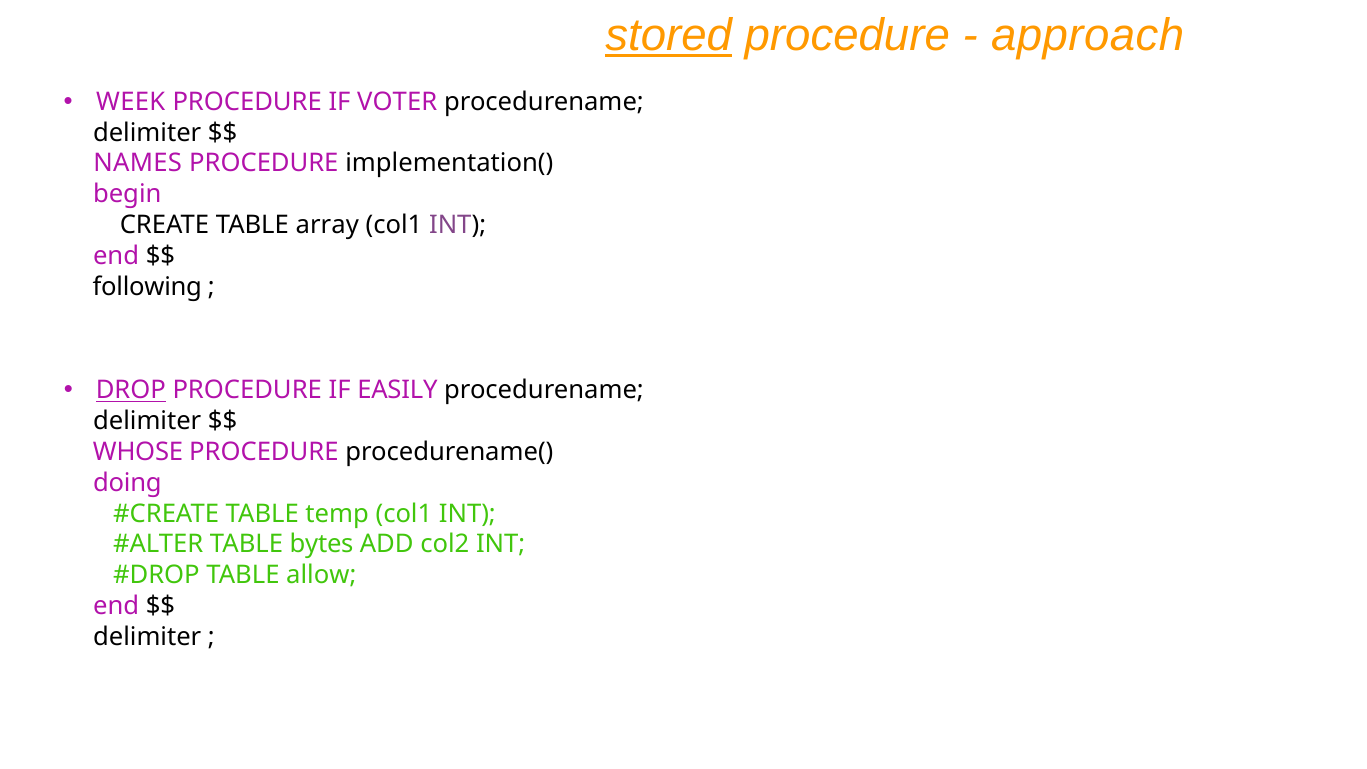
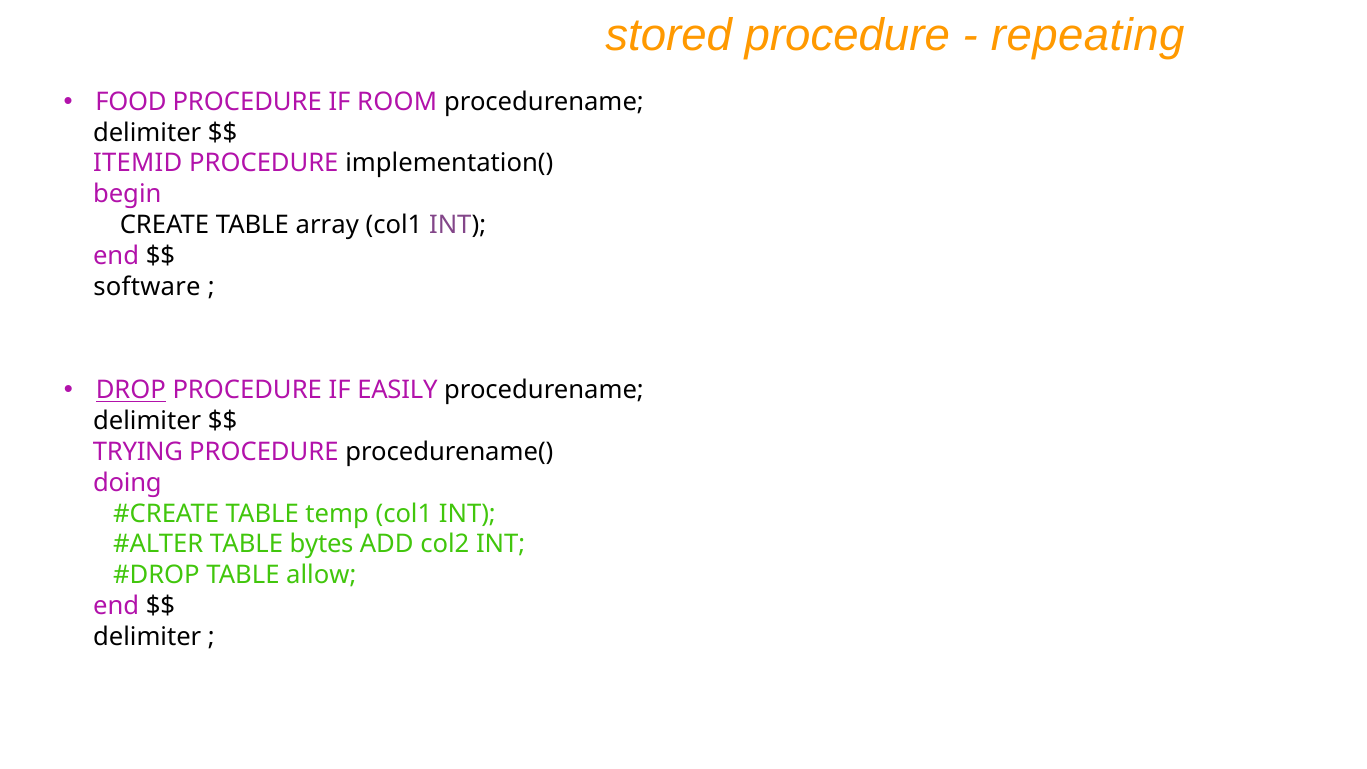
stored underline: present -> none (669, 36)
approach: approach -> repeating (1088, 36)
WEEK: WEEK -> FOOD (131, 102)
VOTER: VOTER -> ROOM (397, 102)
NAMES: NAMES -> ITEMID (138, 163)
following: following -> software (147, 287)
WHOSE: WHOSE -> TRYING (138, 452)
